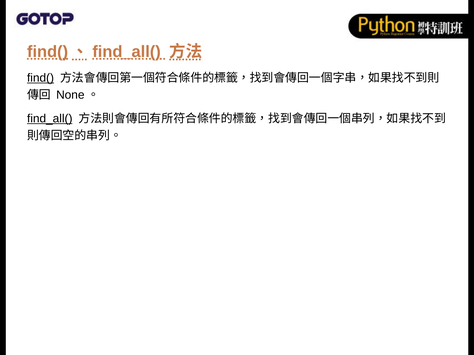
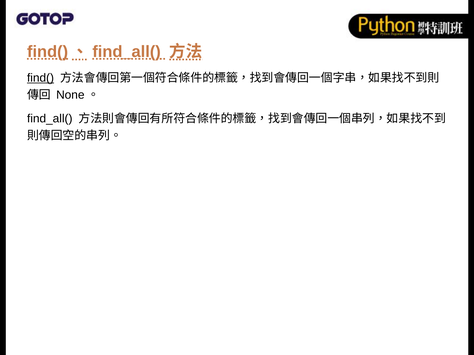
find_all( underline: present -> none (50, 119)
